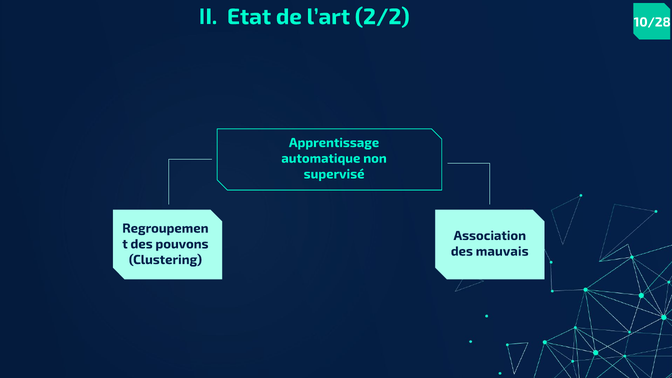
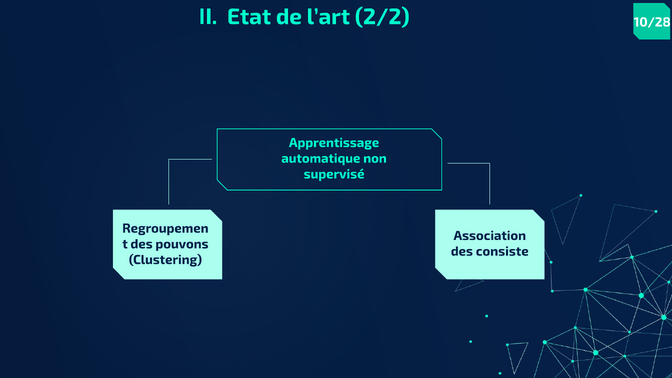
mauvais: mauvais -> consiste (502, 251)
